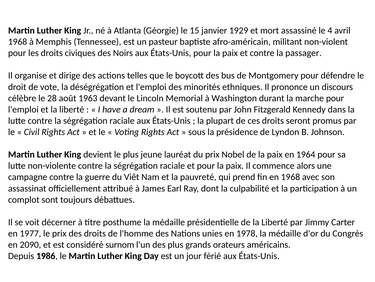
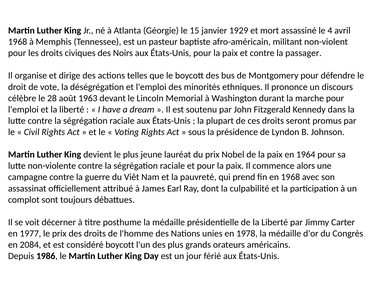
2090: 2090 -> 2084 (30, 244)
considéré surnom: surnom -> boycott (120, 244)
